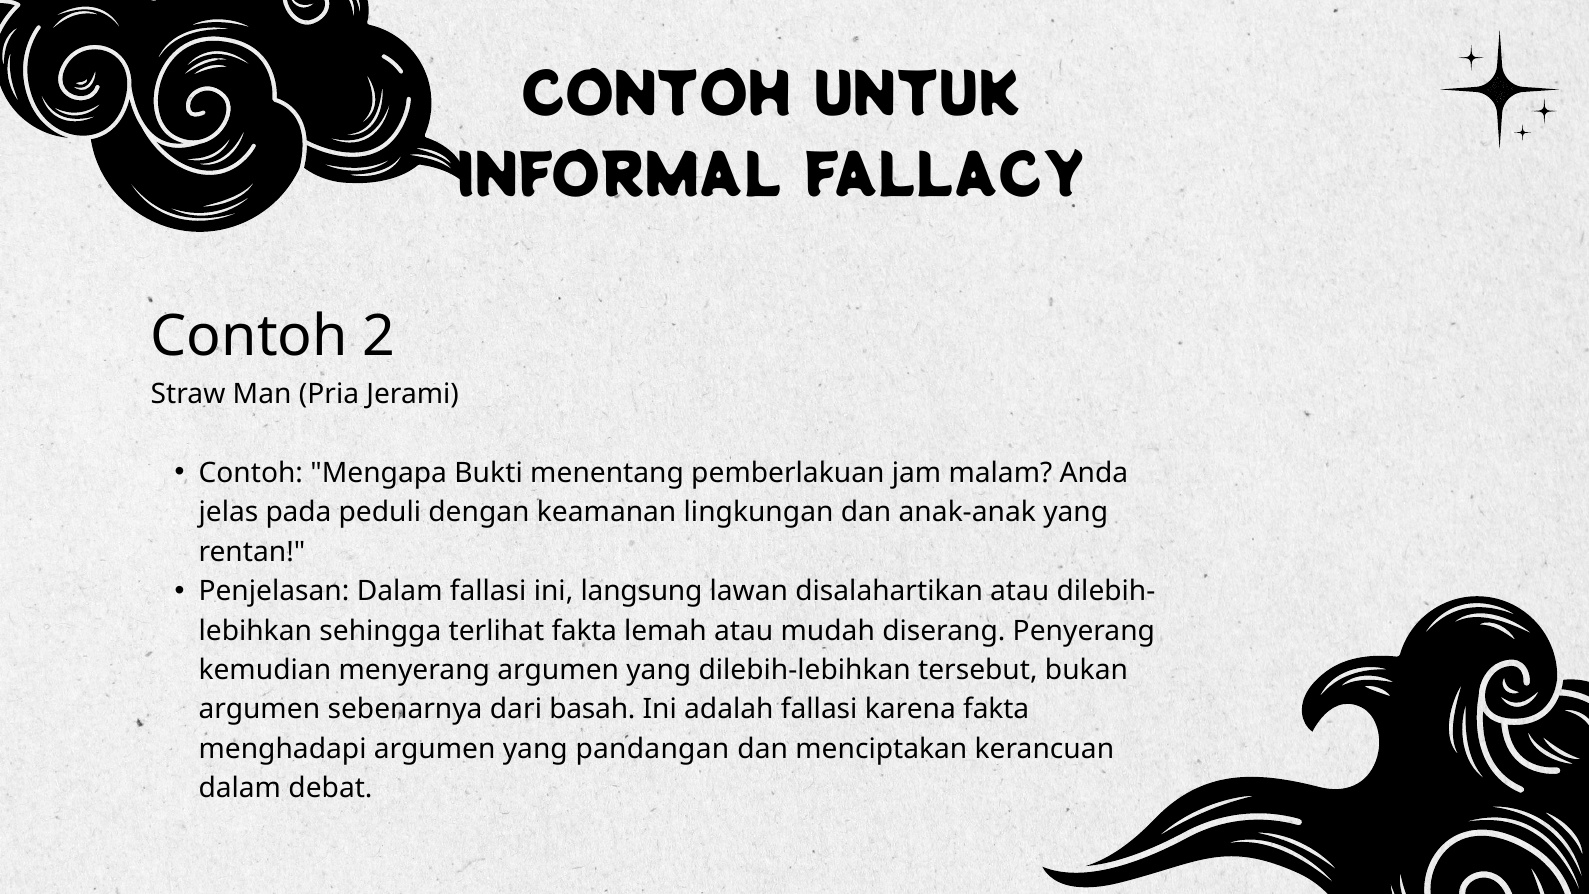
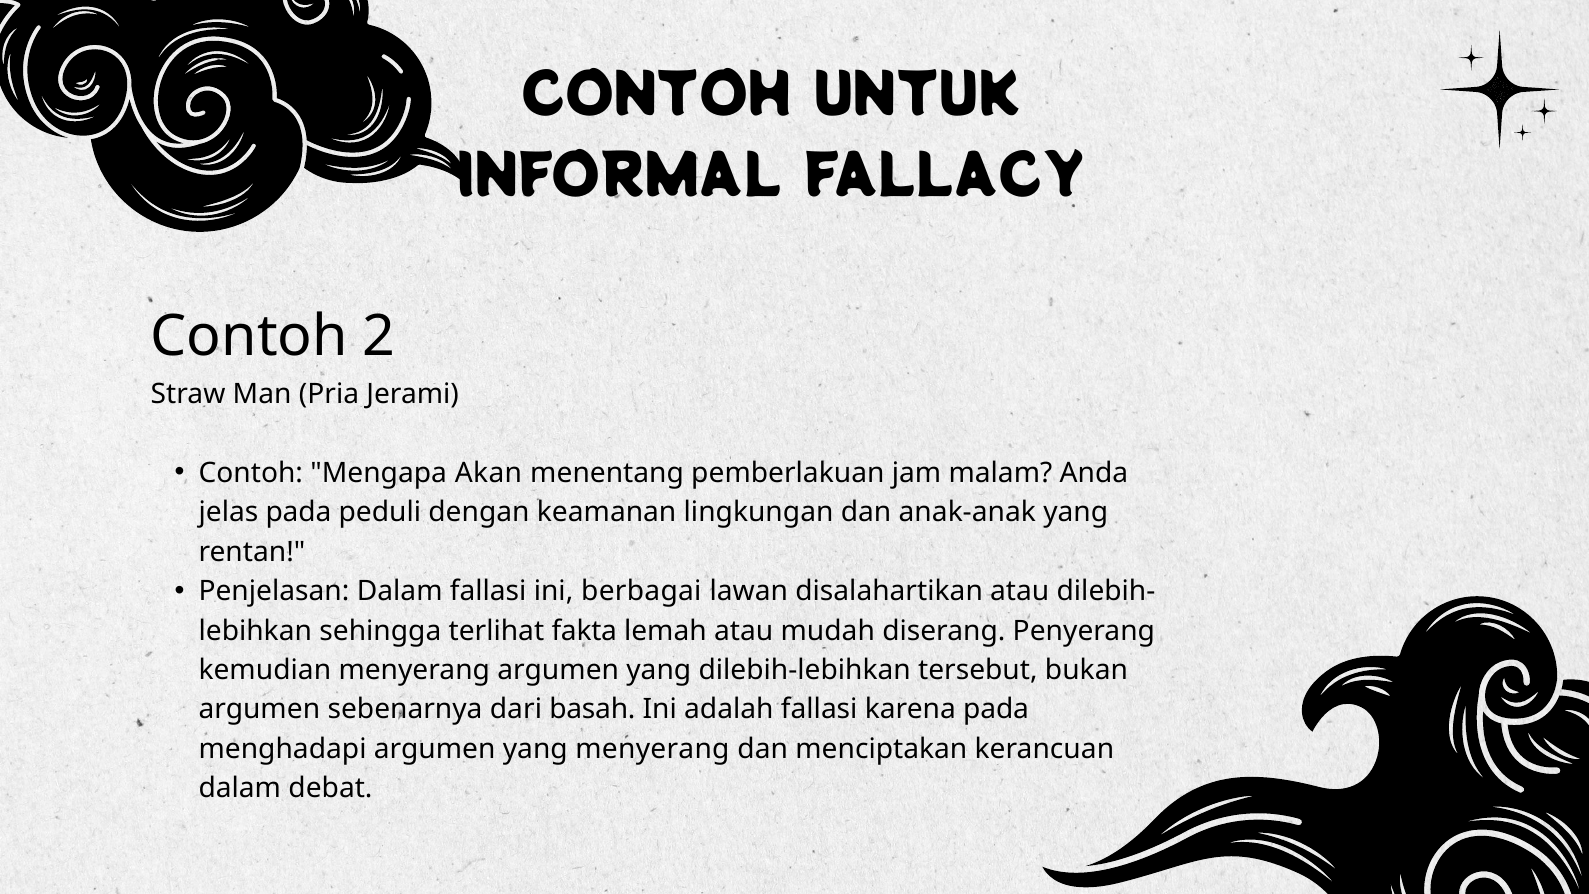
Bukti: Bukti -> Akan (488, 473)
langsung: langsung -> berbagai (641, 591)
karena fakta: fakta -> pada (996, 709)
yang pandangan: pandangan -> menyerang (652, 749)
